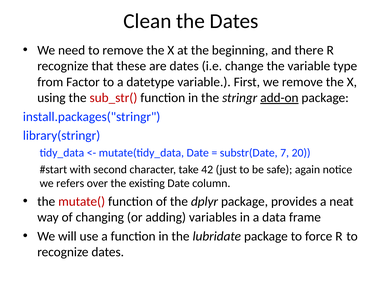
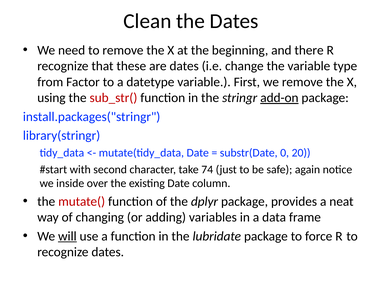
7: 7 -> 0 (285, 153)
42: 42 -> 74 (207, 170)
refers: refers -> inside (70, 184)
will underline: none -> present (67, 237)
